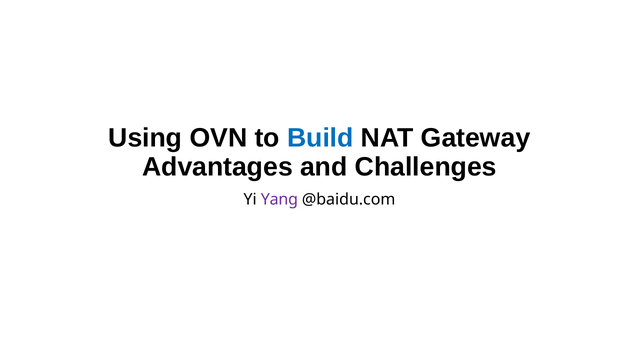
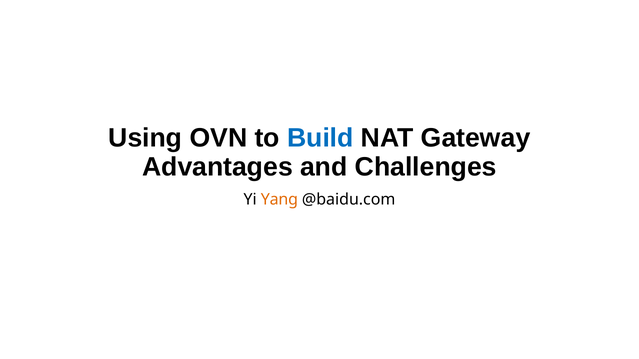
Yang colour: purple -> orange (279, 200)
